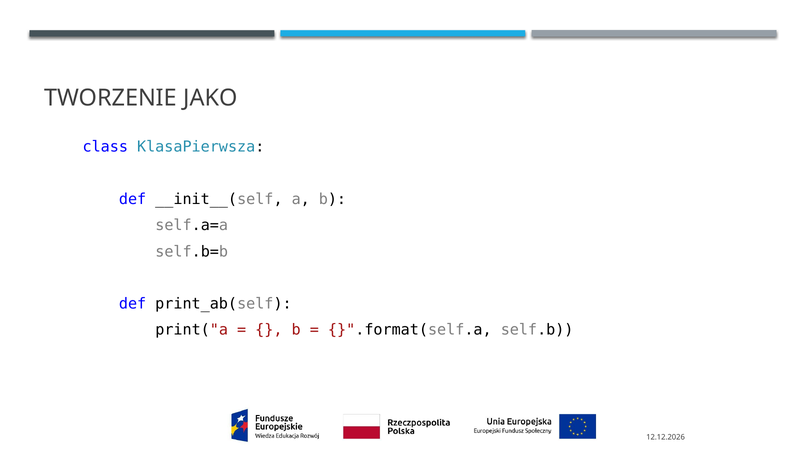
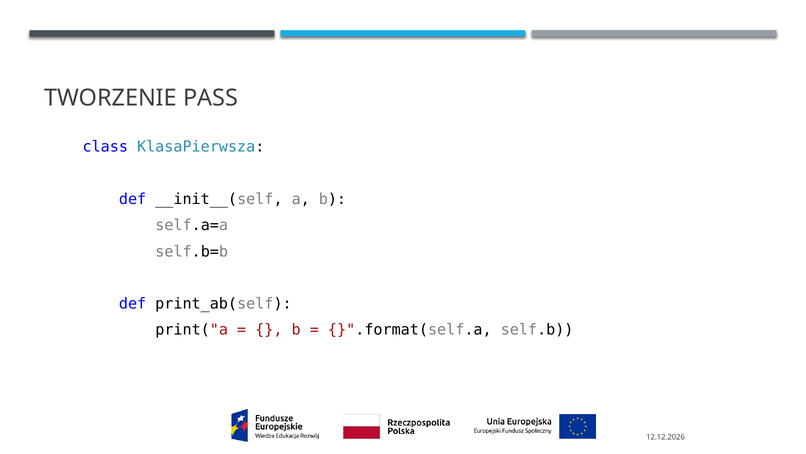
JAKO: JAKO -> PASS (210, 98)
